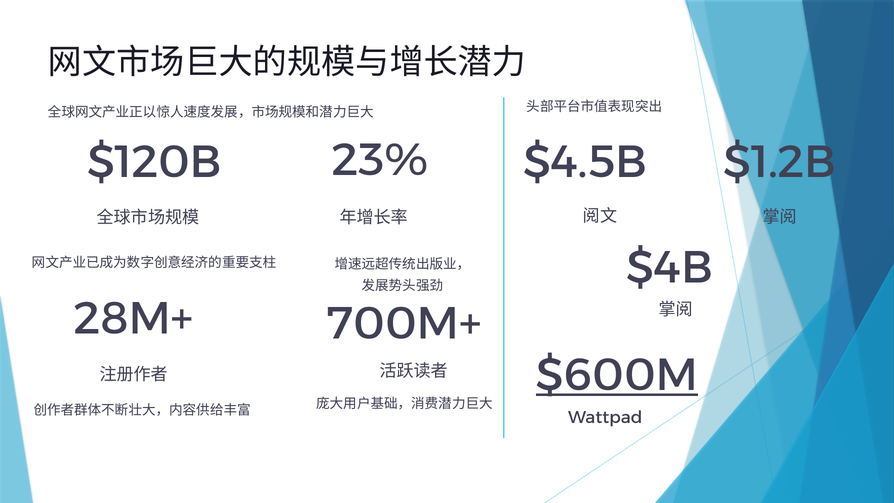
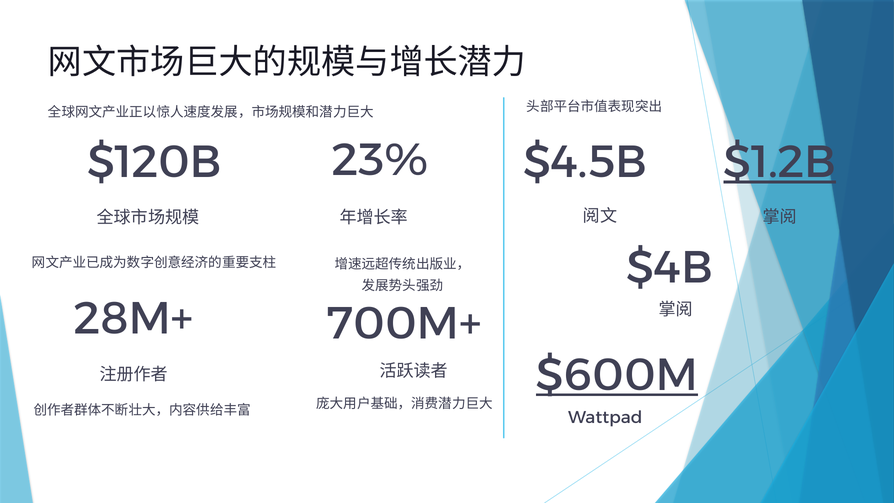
$1.2B underline: none -> present (780, 163)
